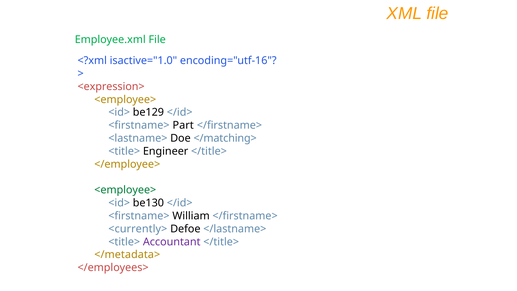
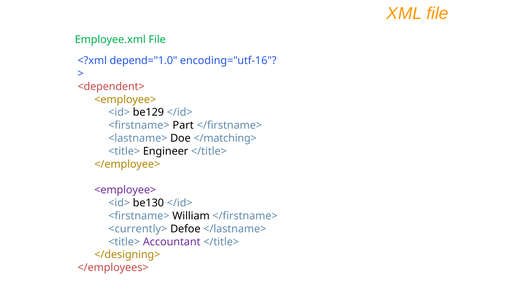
isactive="1.0: isactive="1.0 -> depend="1.0 (143, 61)
<expression>: <expression> -> <dependent> (111, 86)
<employee> colour: green -> purple (125, 190)
</metadata>: </metadata> -> </designing> (127, 255)
